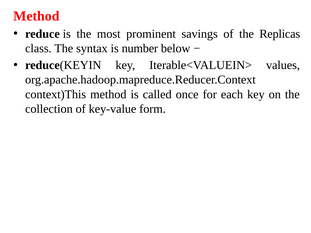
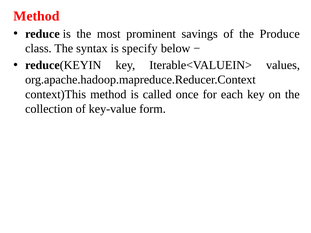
Replicas: Replicas -> Produce (280, 34)
number: number -> specify (140, 48)
